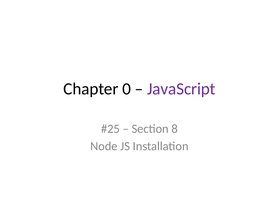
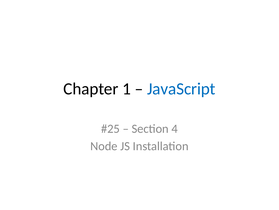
0: 0 -> 1 (127, 89)
JavaScript colour: purple -> blue (181, 89)
8: 8 -> 4 (175, 128)
